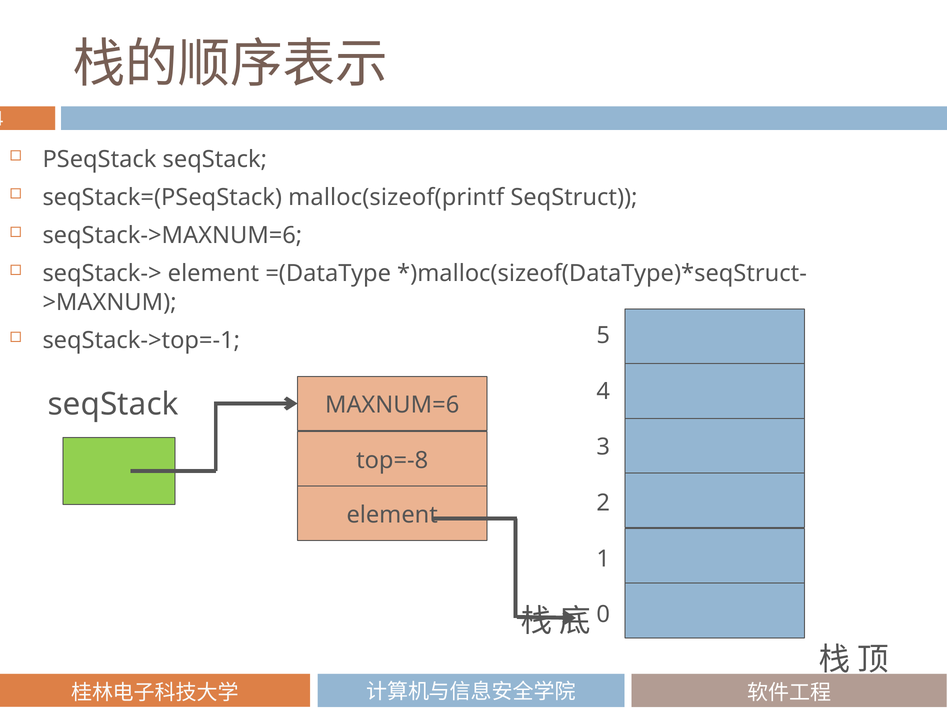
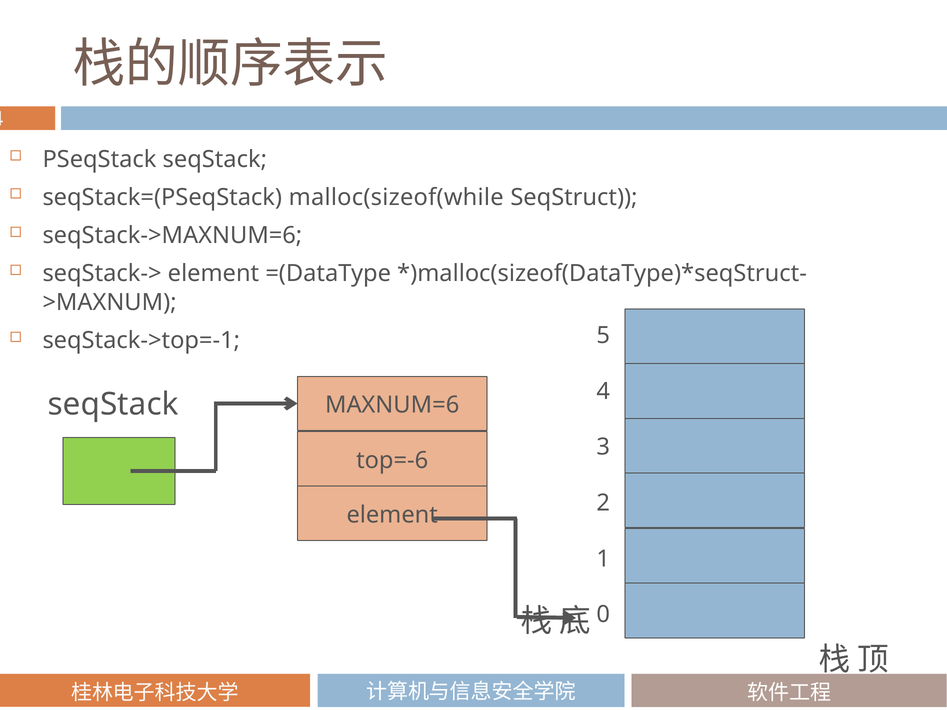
malloc(sizeof(printf: malloc(sizeof(printf -> malloc(sizeof(while (396, 197)
top=-8: top=-8 -> top=-6 (392, 461)
